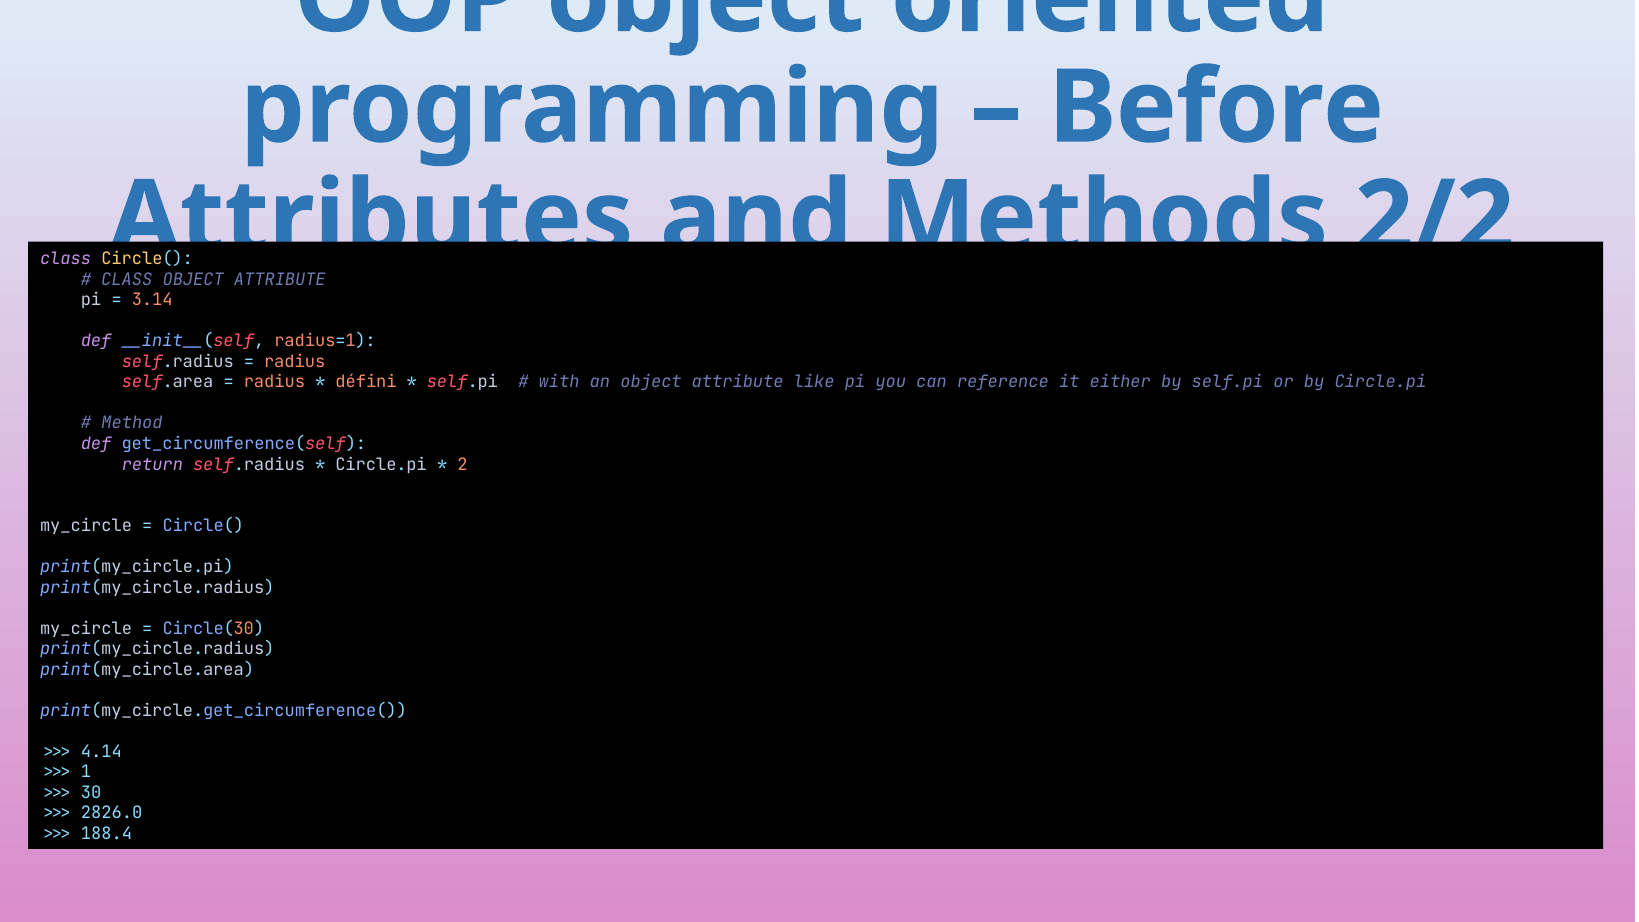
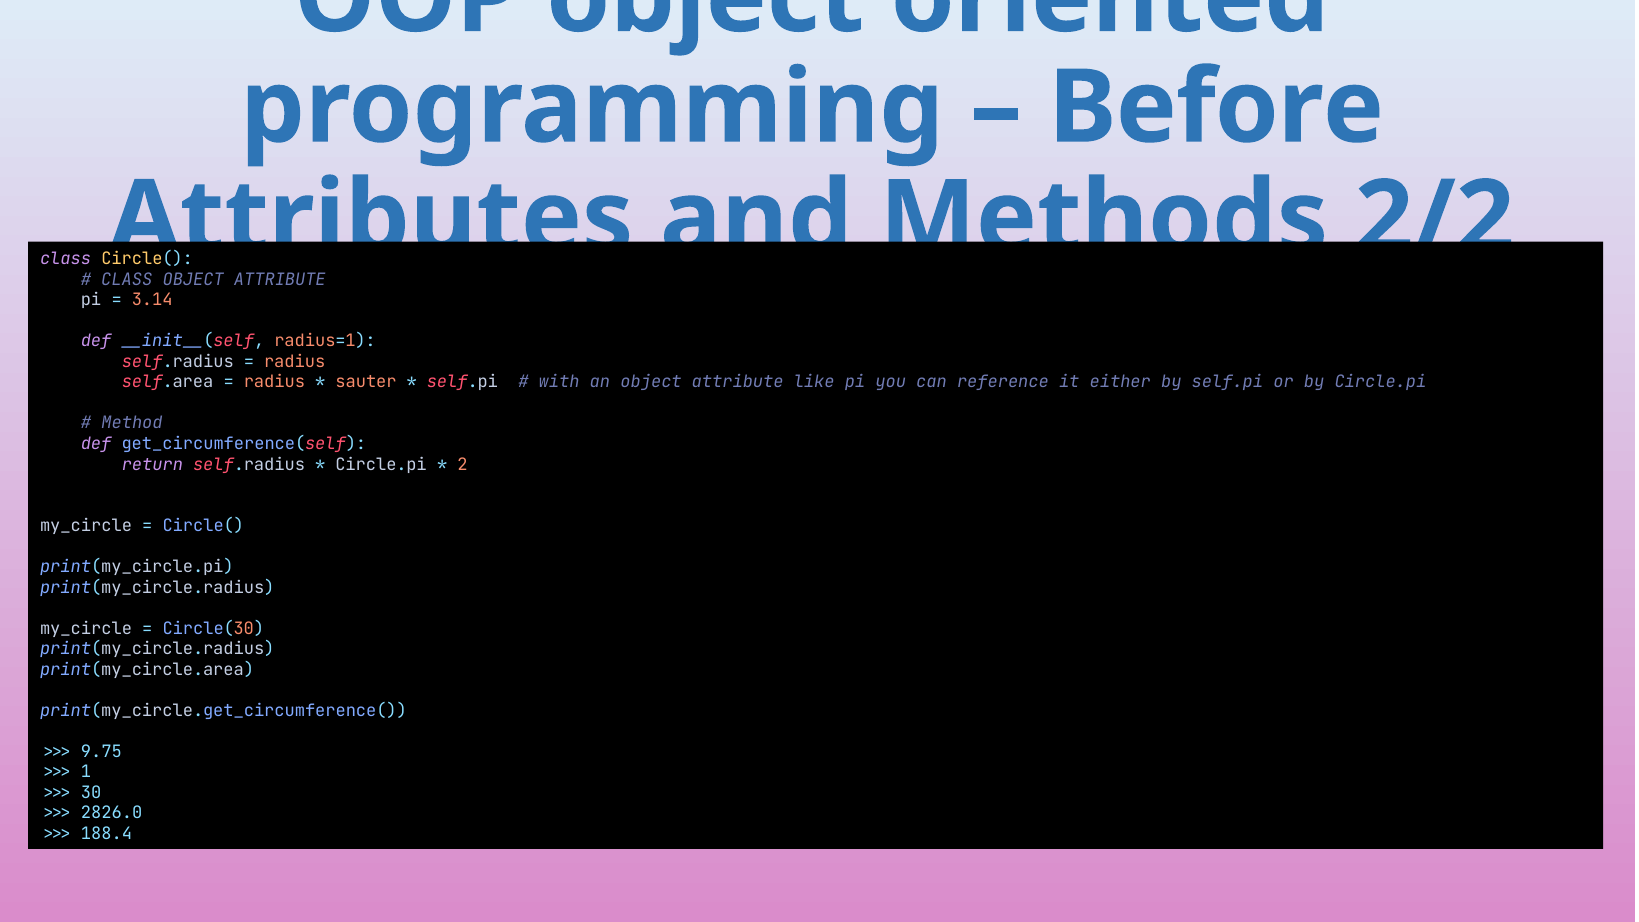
défini: défini -> sauter (366, 382)
4.14: 4.14 -> 9.75 (101, 752)
